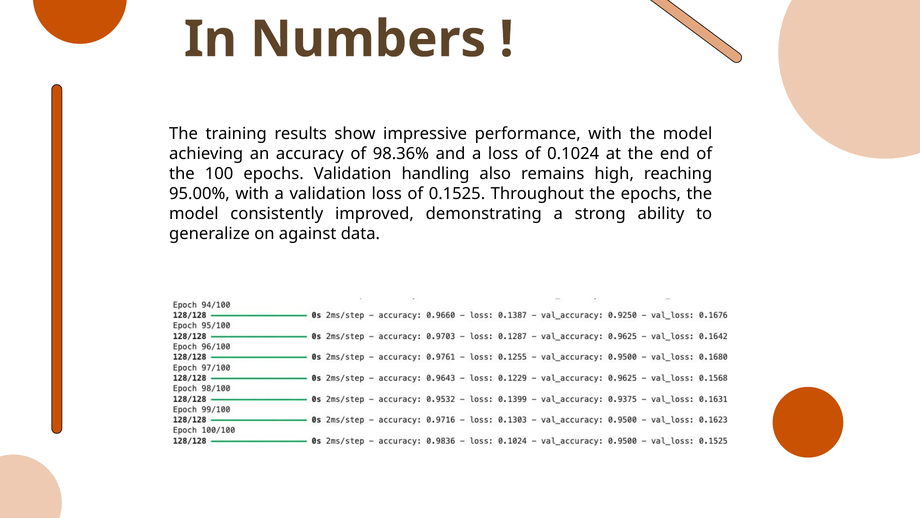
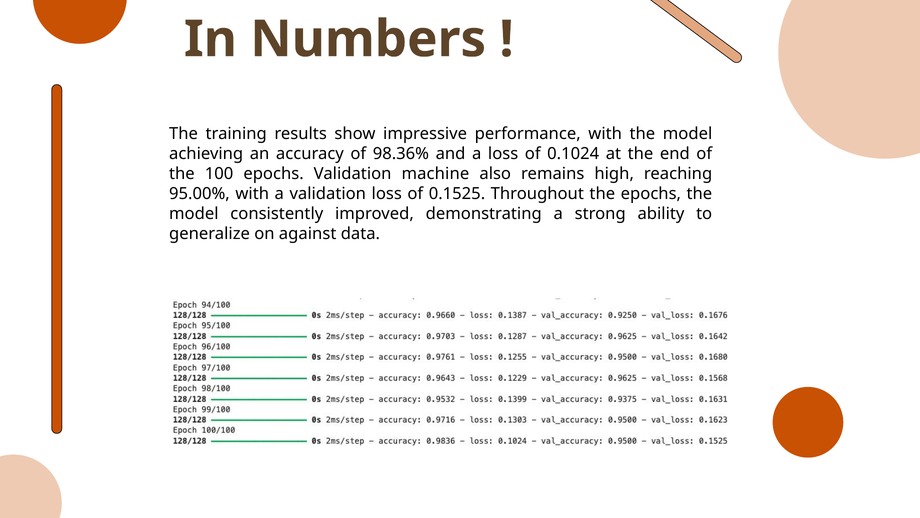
handling: handling -> machine (435, 174)
